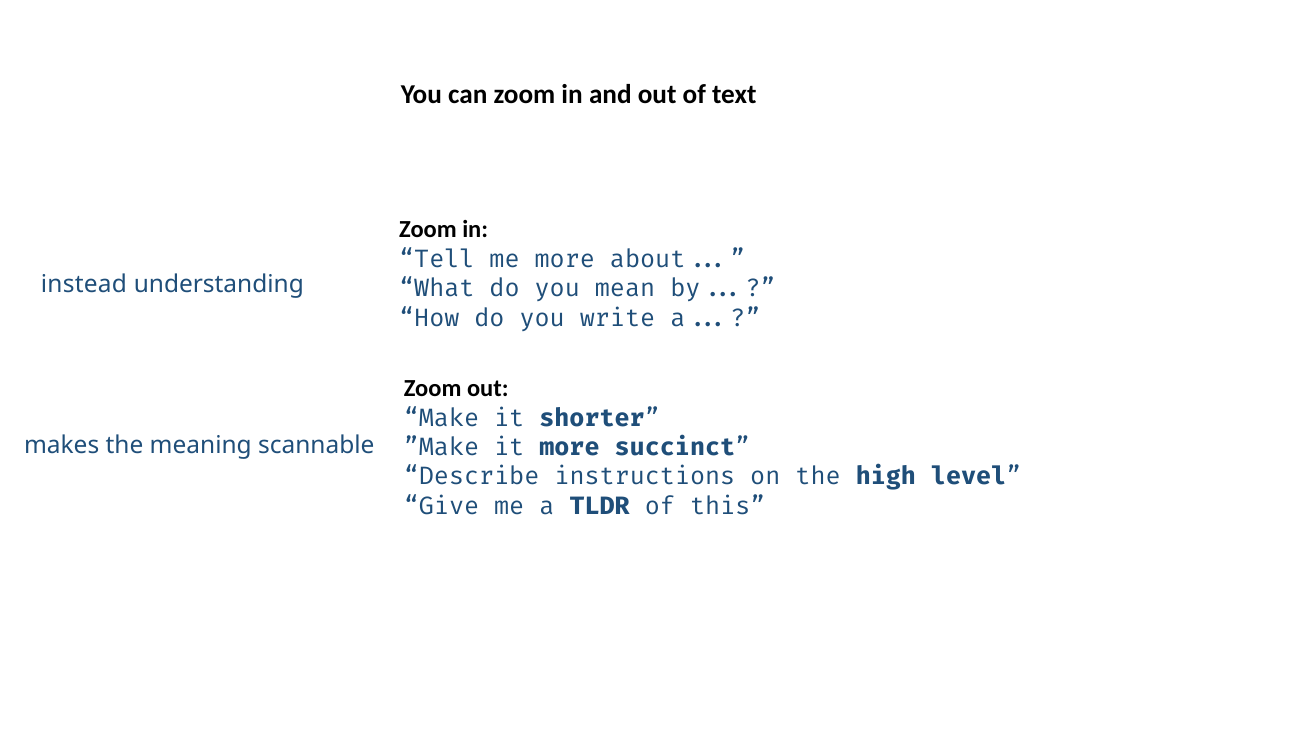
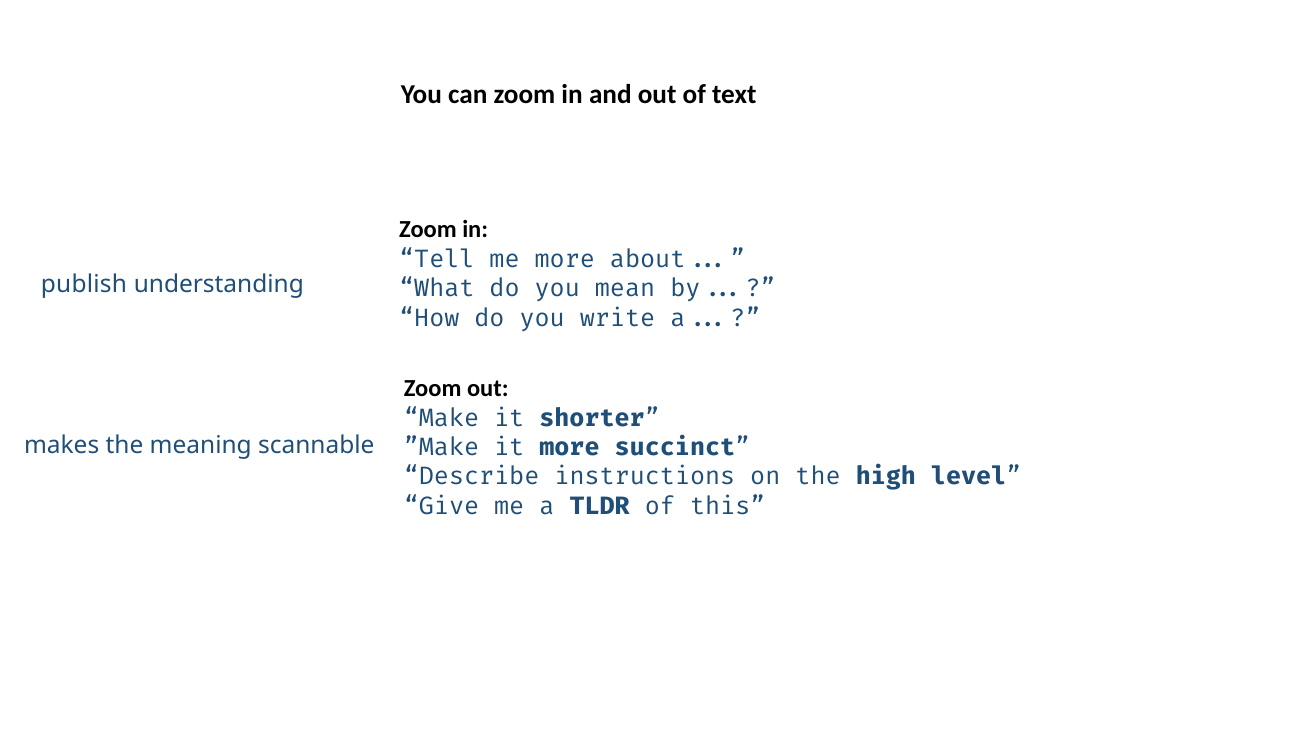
instead: instead -> publish (84, 285)
